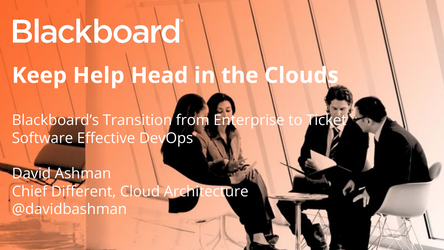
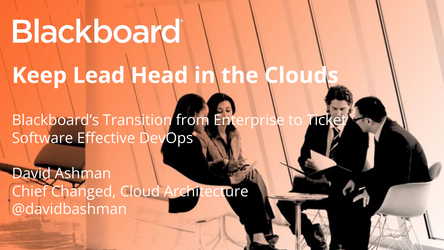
Help: Help -> Lead (99, 75)
Different: Different -> Changed (84, 191)
